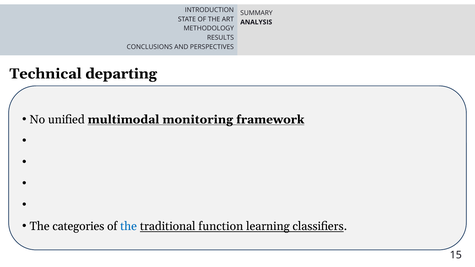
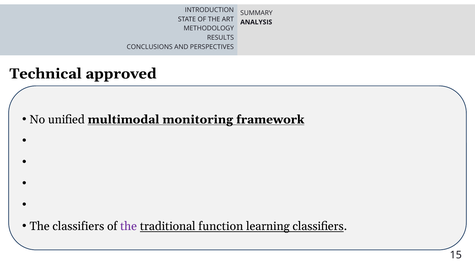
departing: departing -> approved (121, 74)
The categories: categories -> classifiers (78, 226)
the colour: blue -> purple (129, 226)
